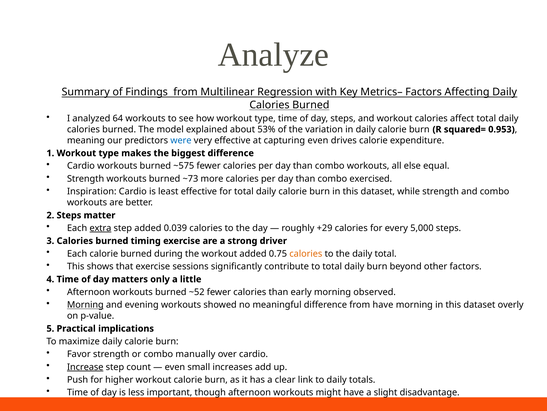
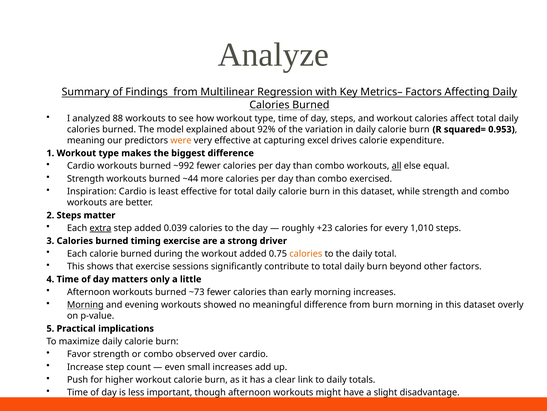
64: 64 -> 88 (118, 118)
53%: 53% -> 92% (266, 129)
were colour: blue -> orange (181, 140)
capturing even: even -> excel (318, 140)
~575: ~575 -> ~992 (184, 166)
all underline: none -> present (397, 166)
~73: ~73 -> ~44 (190, 178)
+29: +29 -> +23 (325, 228)
5,000: 5,000 -> 1,010 (422, 228)
~52: ~52 -> ~73 (197, 292)
morning observed: observed -> increases (375, 292)
from have: have -> burn (383, 304)
manually: manually -> observed (195, 354)
Increase underline: present -> none (85, 366)
